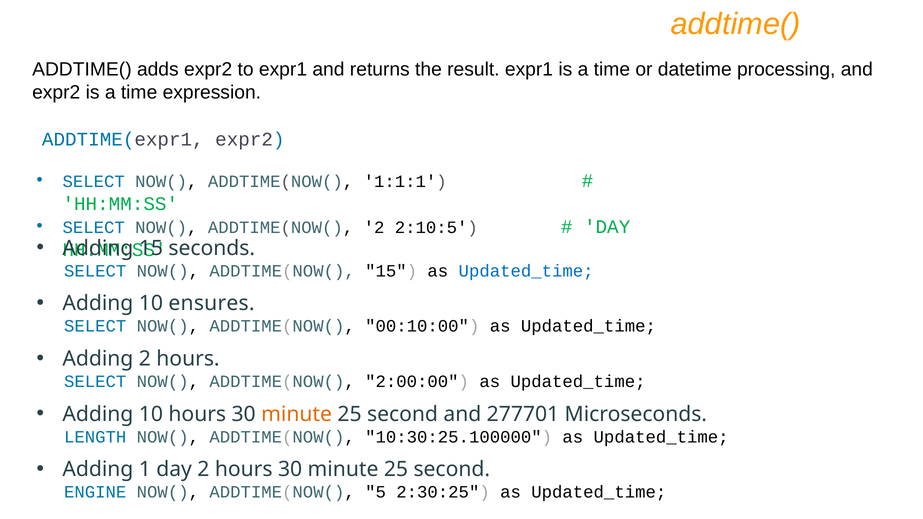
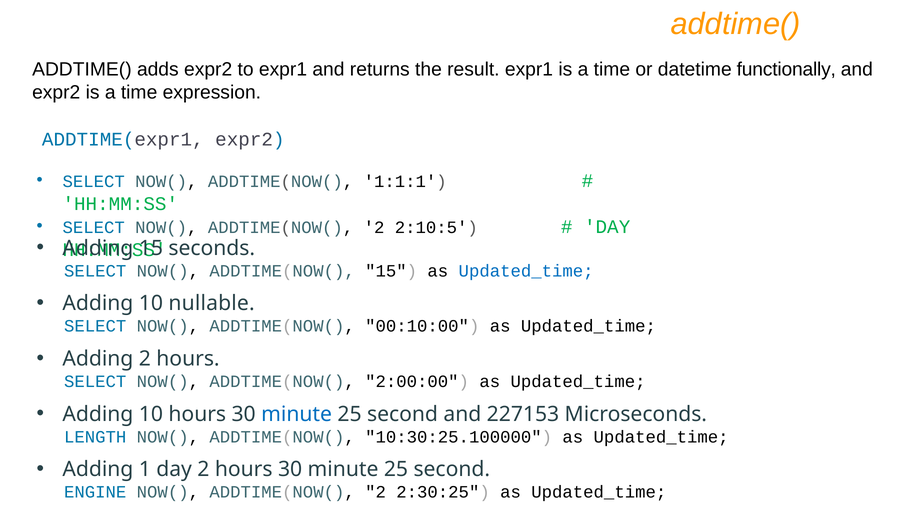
processing: processing -> functionally (786, 69)
ensures: ensures -> nullable (212, 304)
minute colour: orange -> blue (297, 414)
277701: 277701 -> 227153 (523, 414)
5: 5 -> 2 (376, 492)
